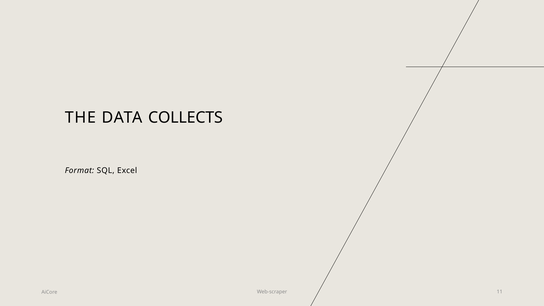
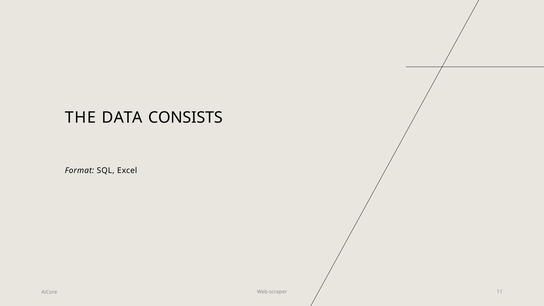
COLLECTS: COLLECTS -> CONSISTS (185, 118)
